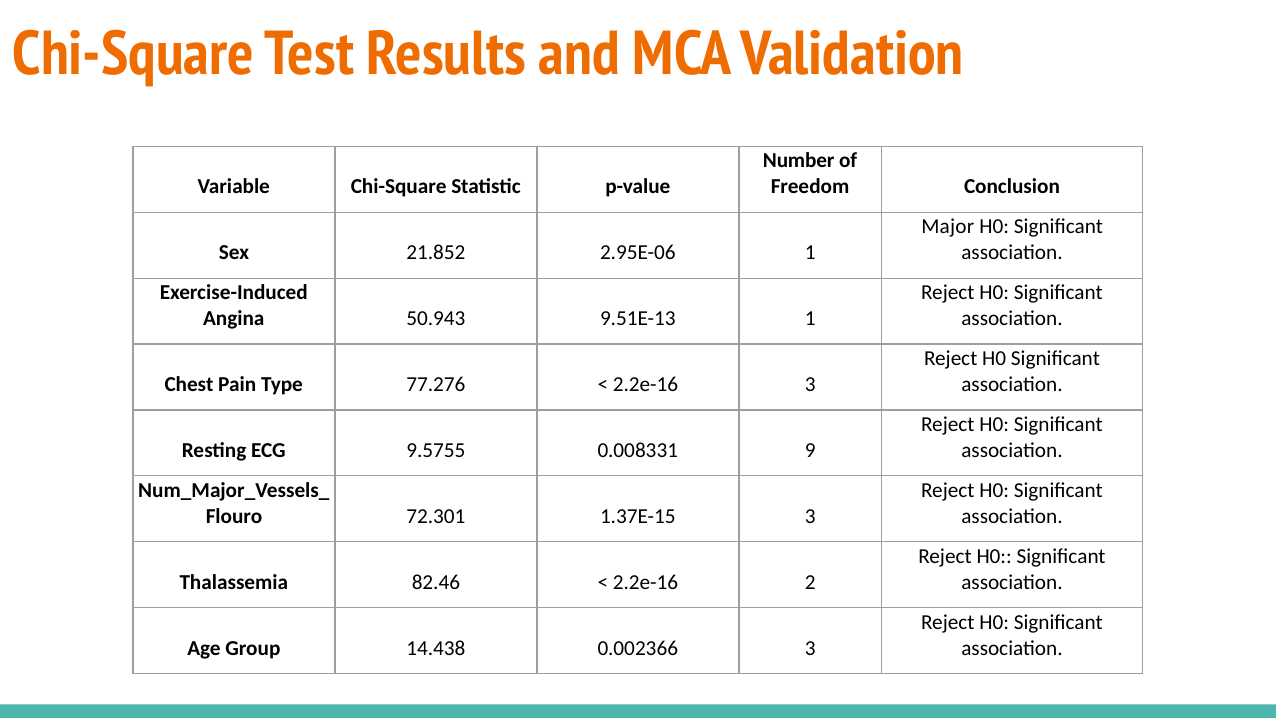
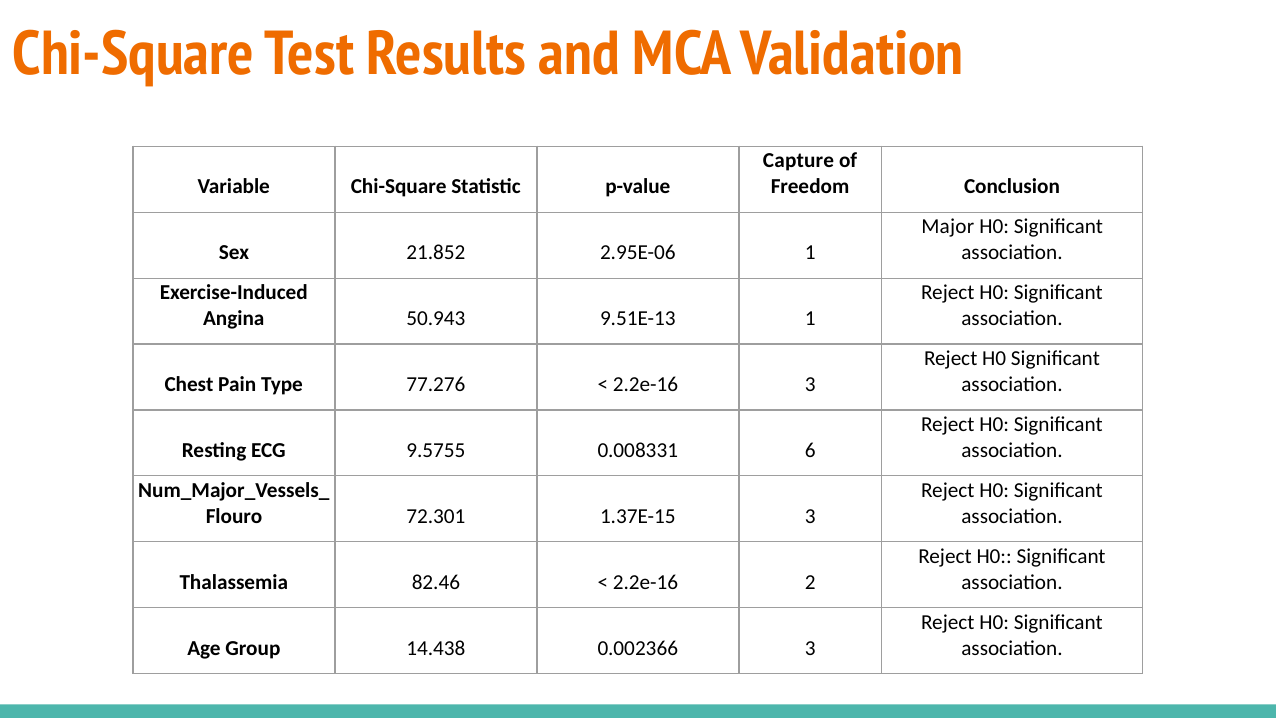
Number: Number -> Capture (798, 161)
9: 9 -> 6 (810, 450)
